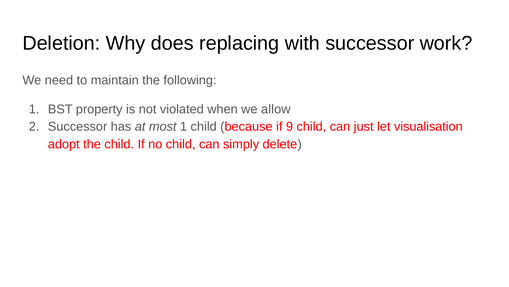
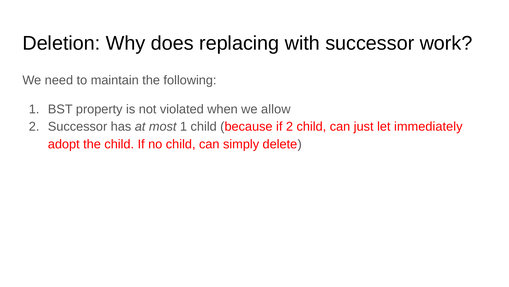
if 9: 9 -> 2 (289, 126)
visualisation: visualisation -> immediately (428, 126)
